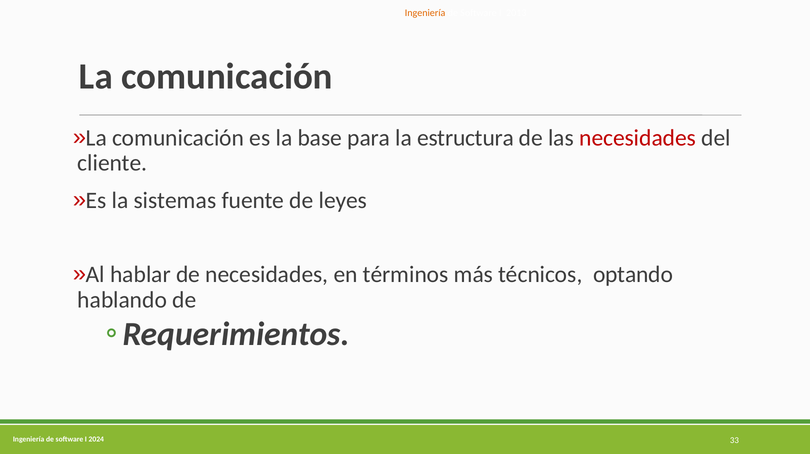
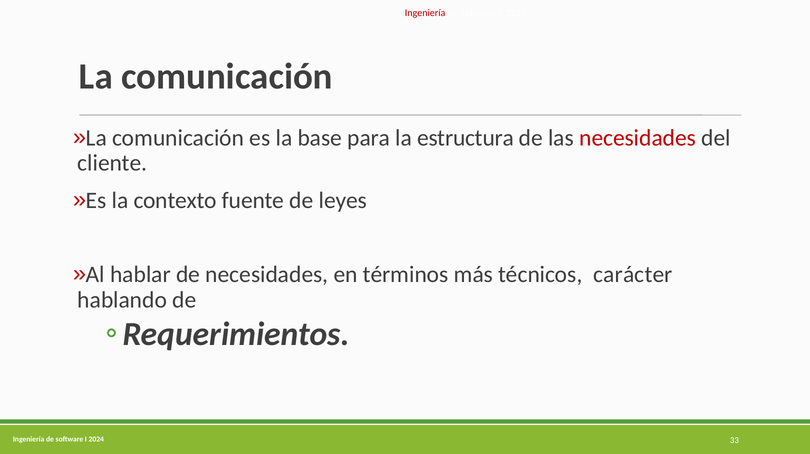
Ingeniería colour: orange -> red (425, 13)
sistemas: sistemas -> contexto (175, 200)
optando: optando -> carácter (633, 274)
